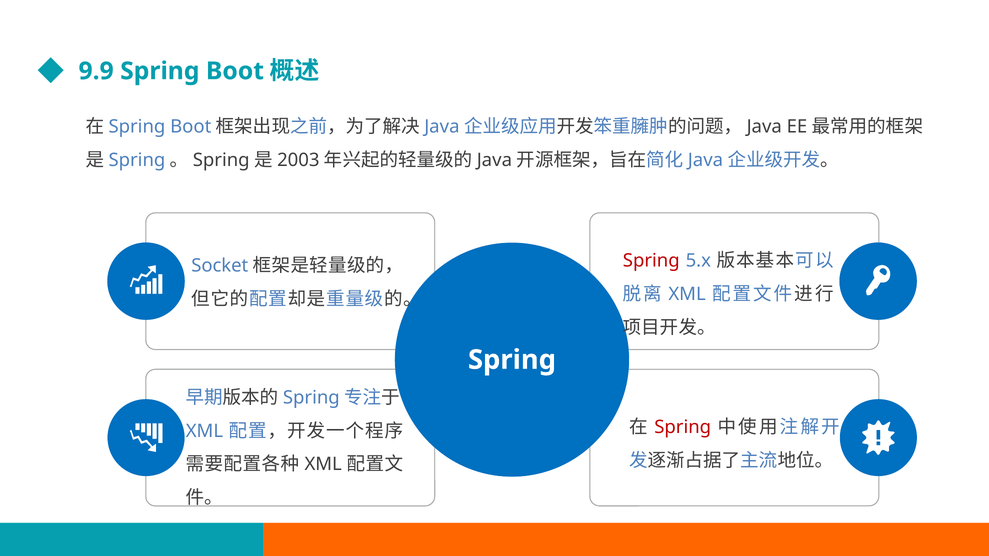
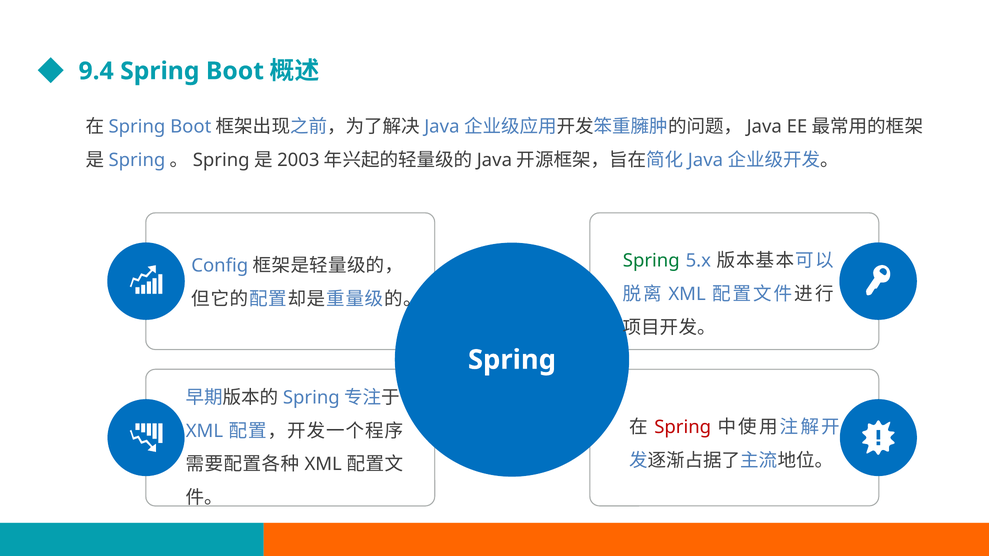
9.9: 9.9 -> 9.4 (96, 71)
Spring colour: red -> green (651, 261)
Socket: Socket -> Config (220, 266)
